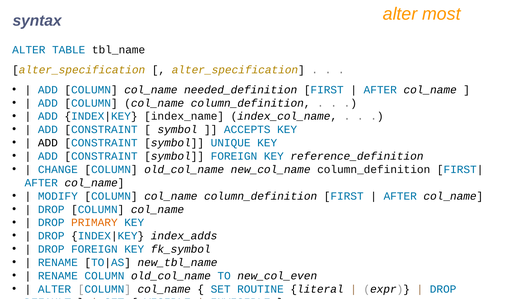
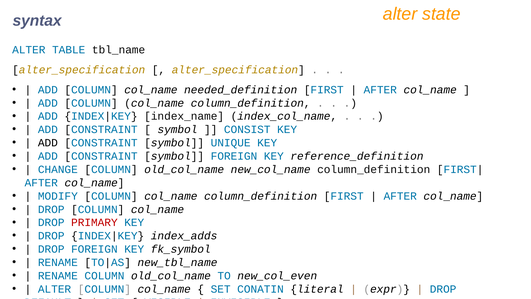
most: most -> state (441, 14)
ACCEPTS: ACCEPTS -> CONSIST (247, 129)
PRIMARY colour: orange -> red (94, 222)
ROUTINE: ROUTINE -> CONATIN (260, 289)
